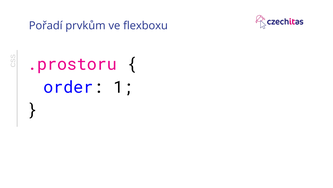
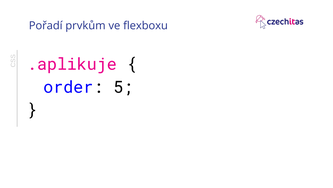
.prostoru: .prostoru -> .aplikuje (72, 64)
1: 1 -> 5 (123, 87)
